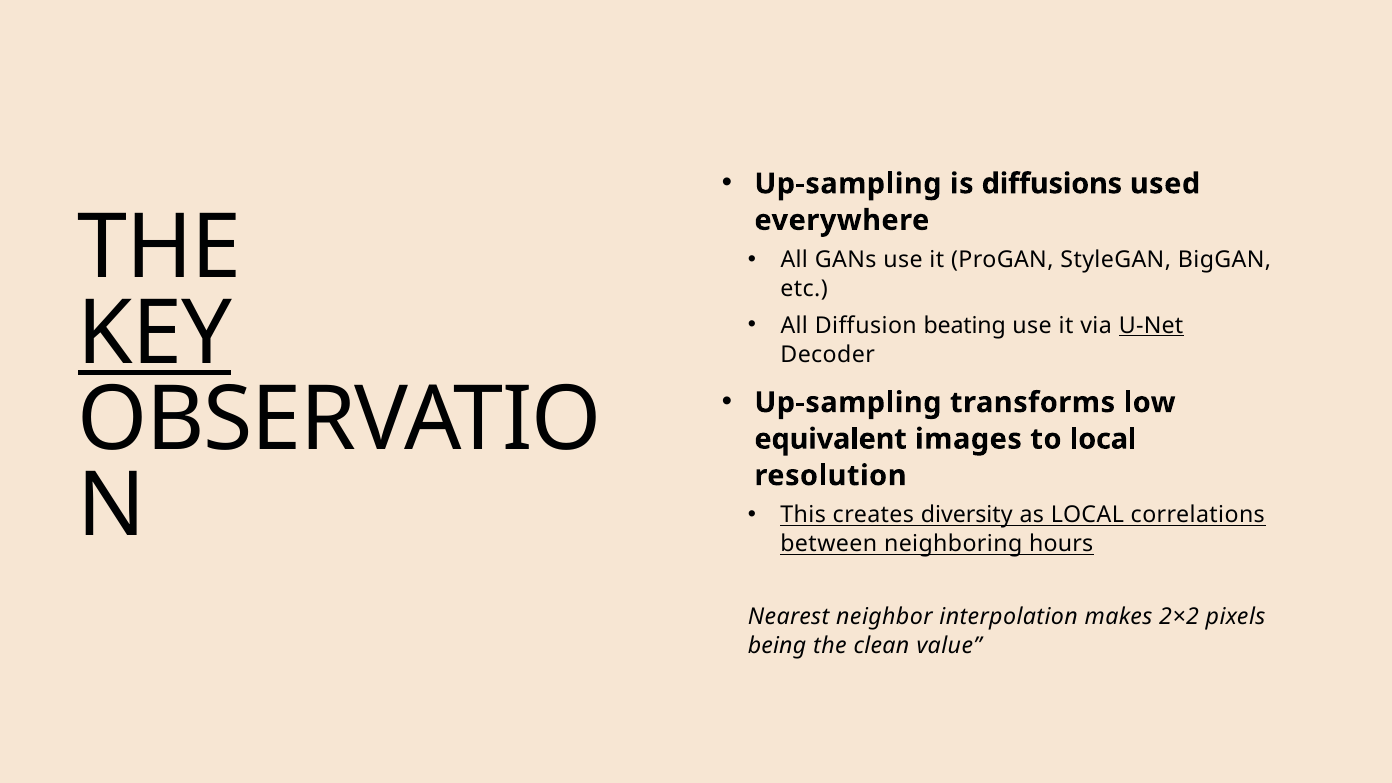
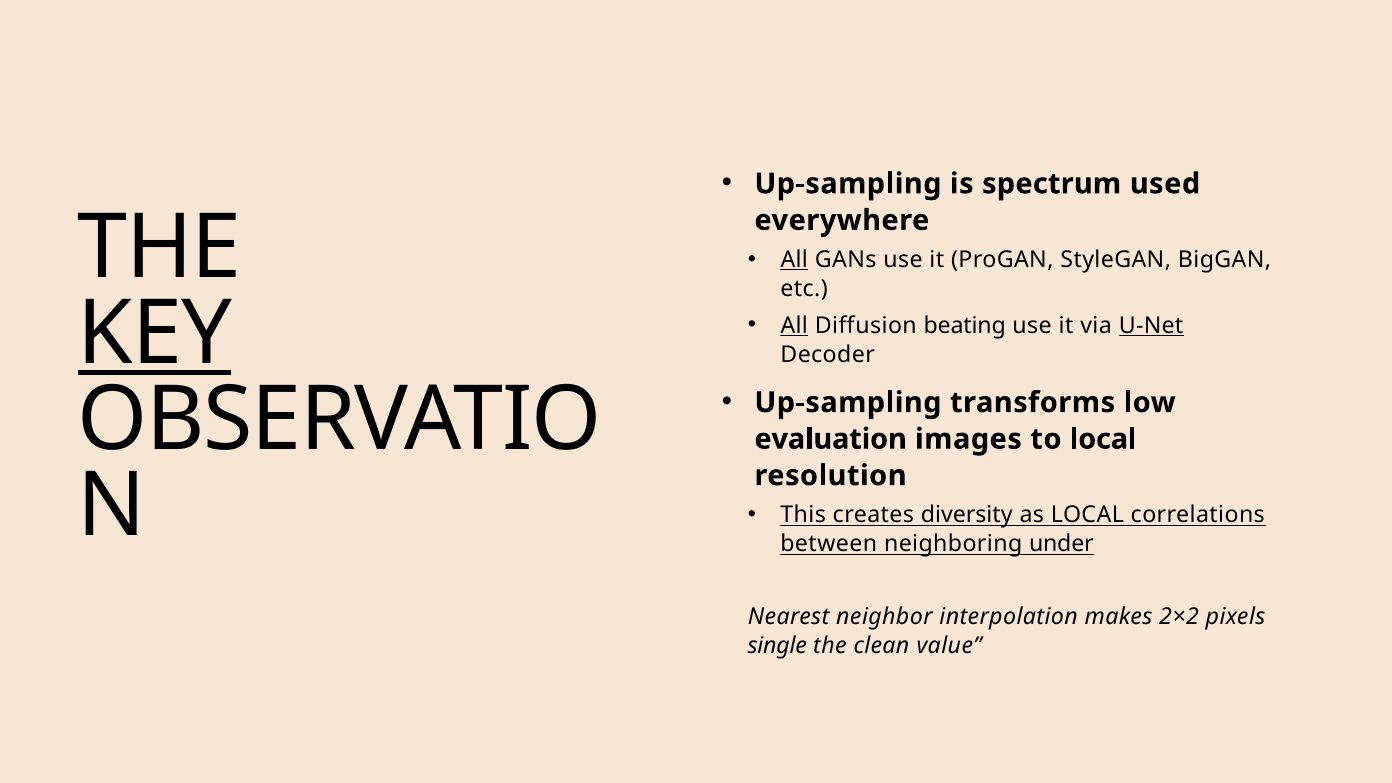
diffusions: diffusions -> spectrum (1052, 184)
All underline: none -> present (794, 260)
All underline: none -> present (794, 325)
equivalent: equivalent -> evaluation (831, 439)
hours: hours -> under (1061, 544)
being: being -> single (777, 646)
